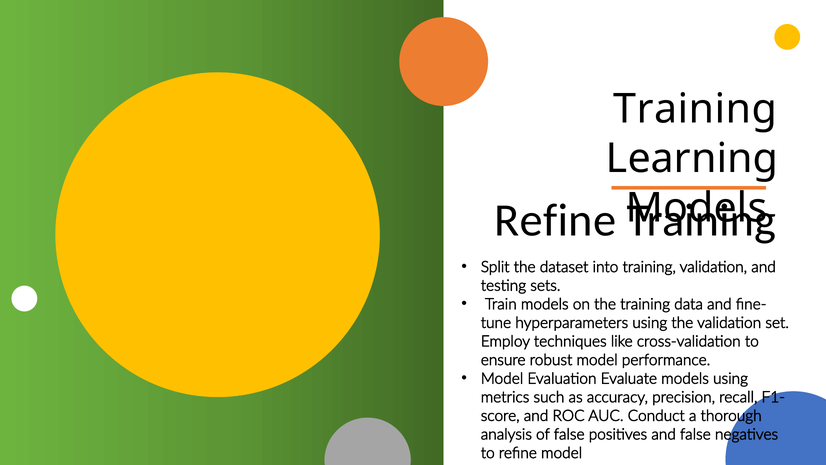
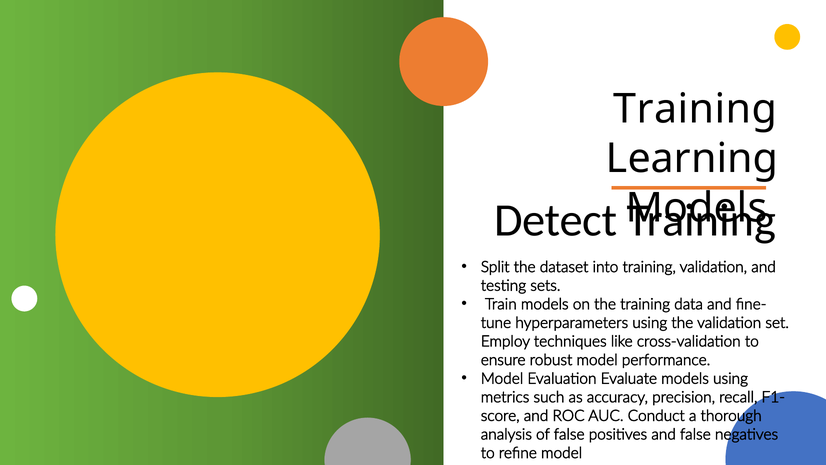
Refine: Refine -> Detect (556, 220)
